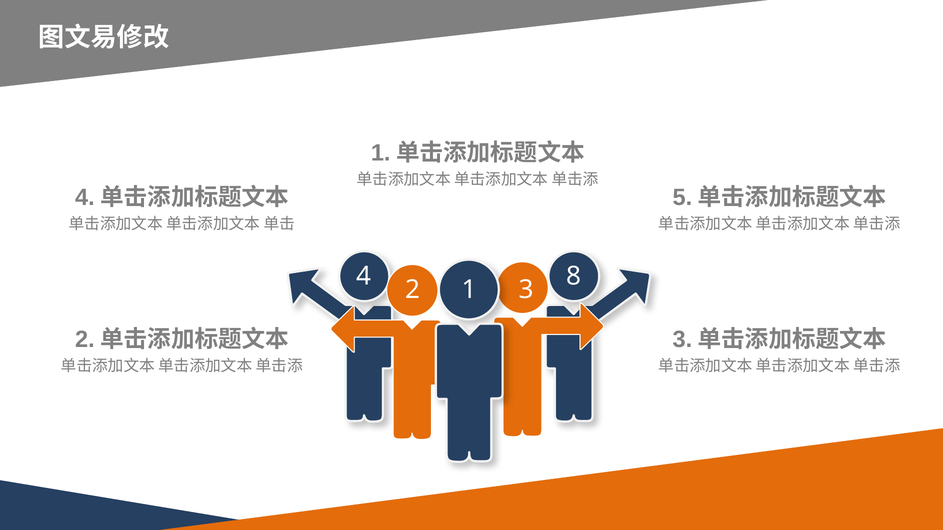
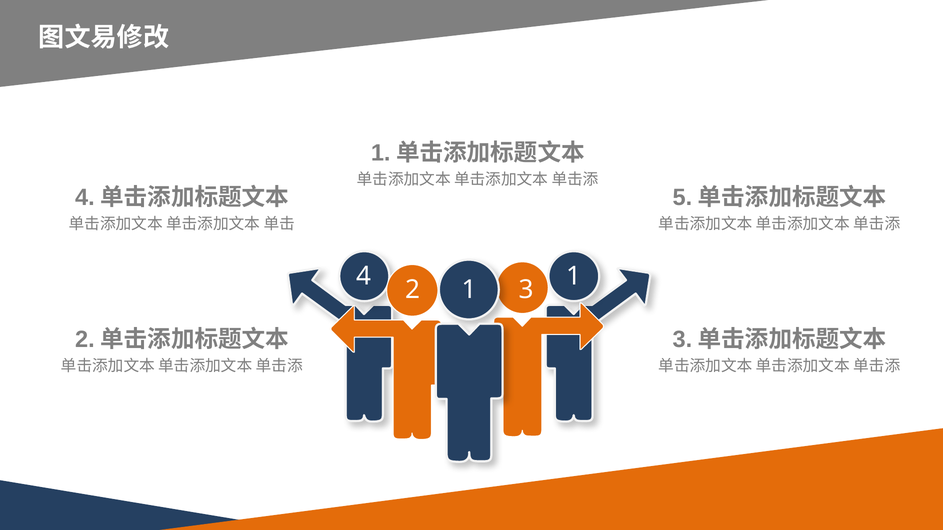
4 8: 8 -> 1 (574, 276)
